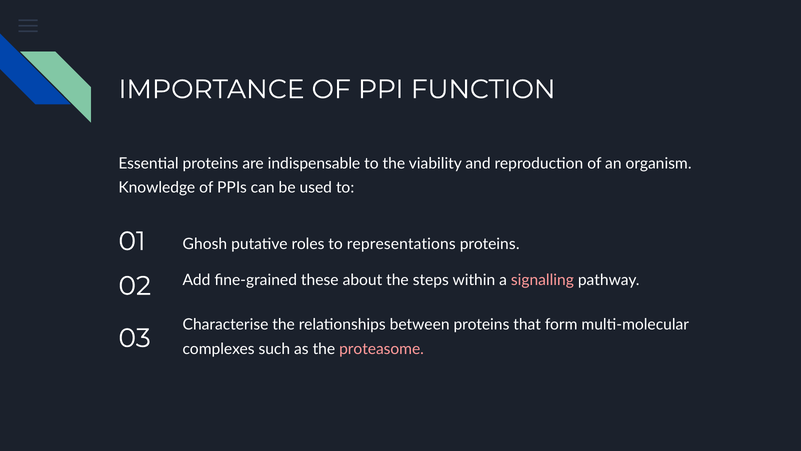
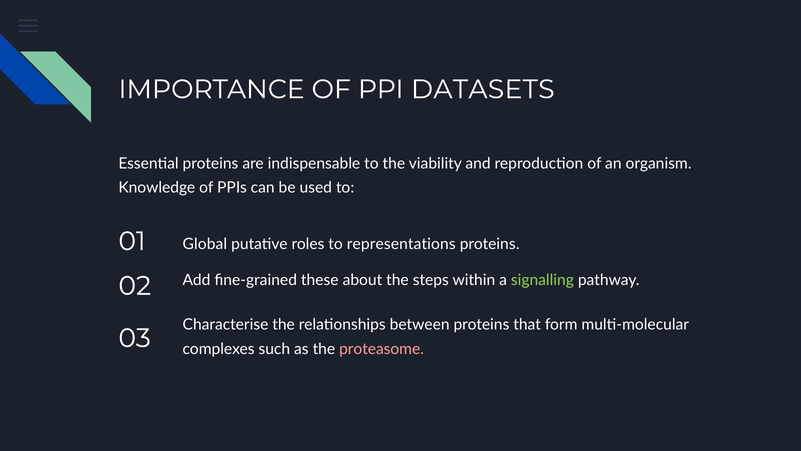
FUNCTION: FUNCTION -> DATASETS (483, 89)
Ghosh: Ghosh -> Global (205, 244)
signalling colour: pink -> light green (542, 280)
